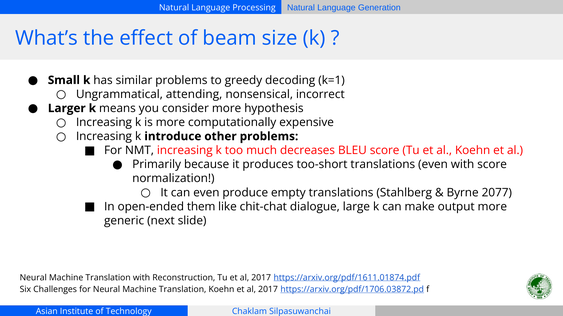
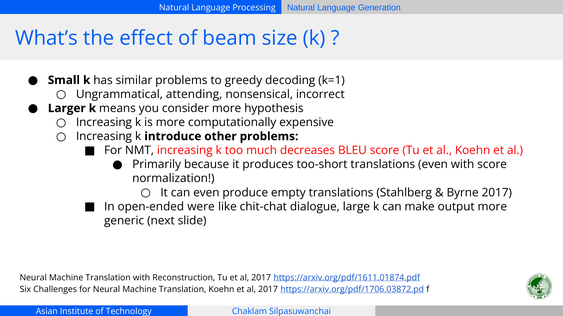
Byrne 2077: 2077 -> 2017 (497, 193)
them: them -> were (201, 207)
